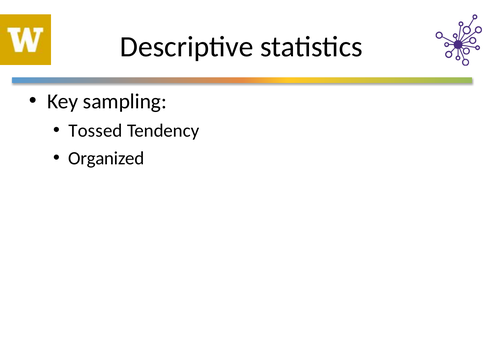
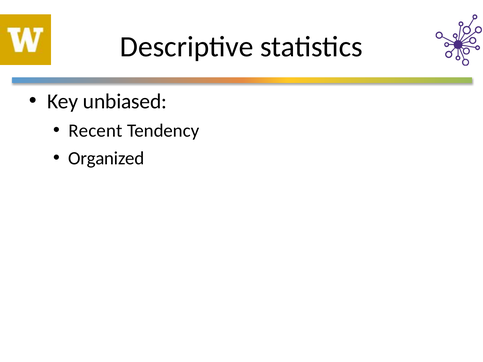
sampling: sampling -> unbiased (125, 101)
Tossed: Tossed -> Recent (95, 131)
